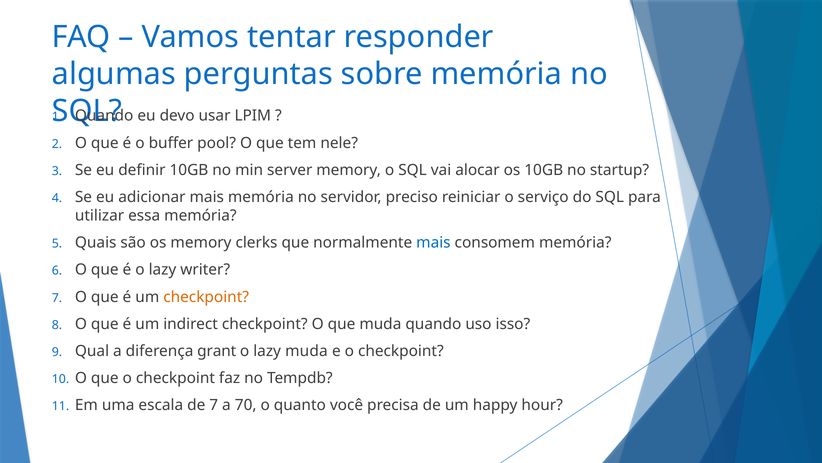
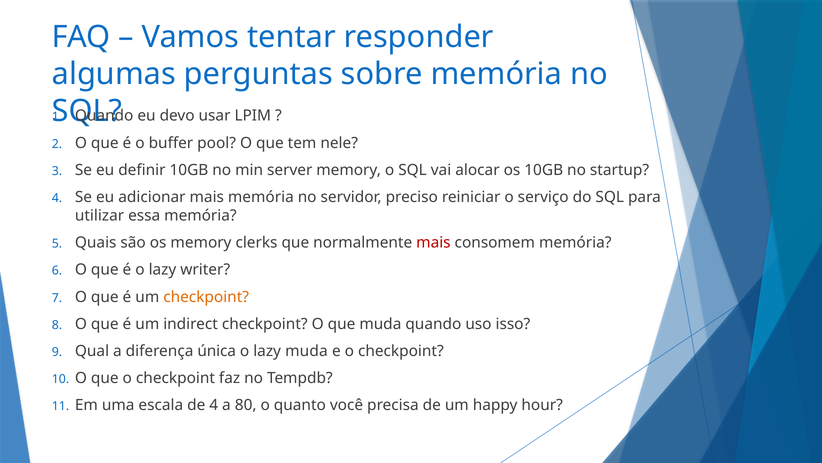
mais colour: blue -> red (433, 242)
grant: grant -> única (217, 351)
de 7: 7 -> 4 (214, 405)
70: 70 -> 80 (246, 405)
